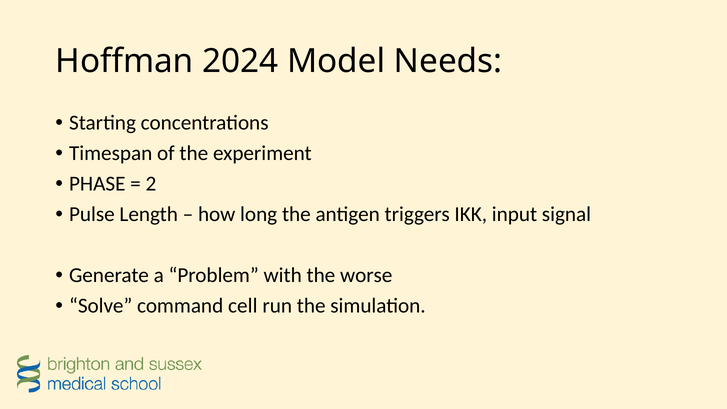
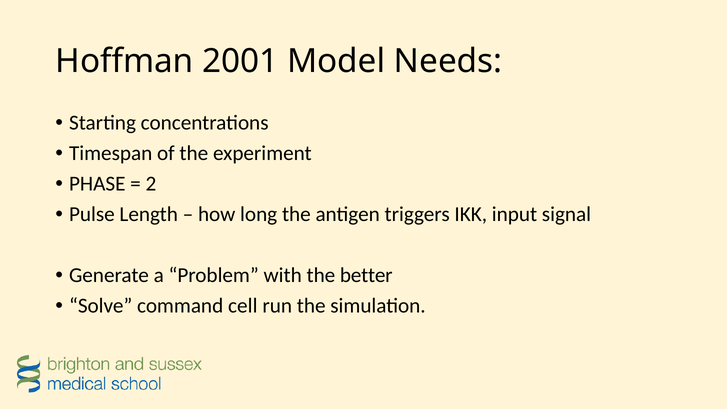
2024: 2024 -> 2001 (240, 61)
worse: worse -> better (366, 275)
